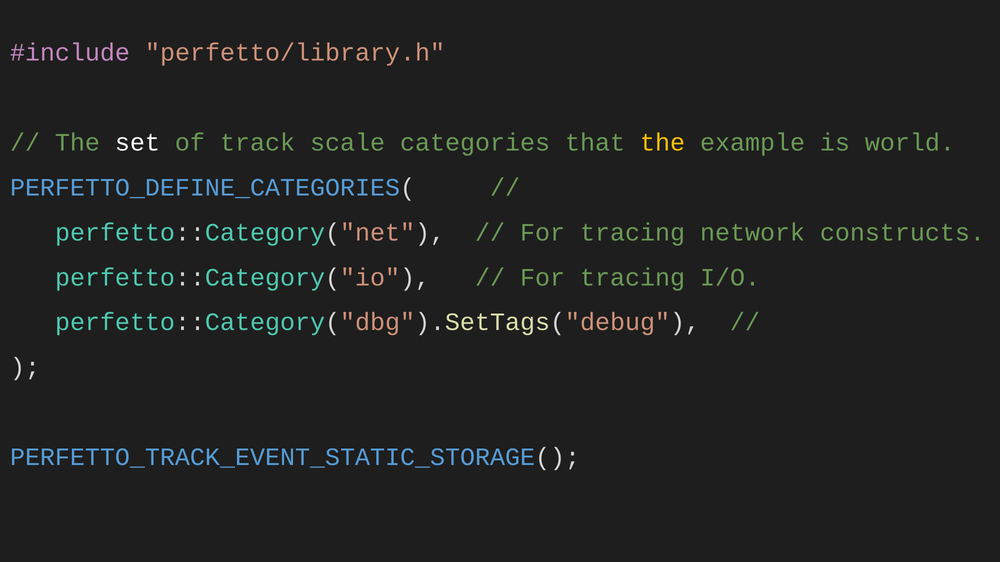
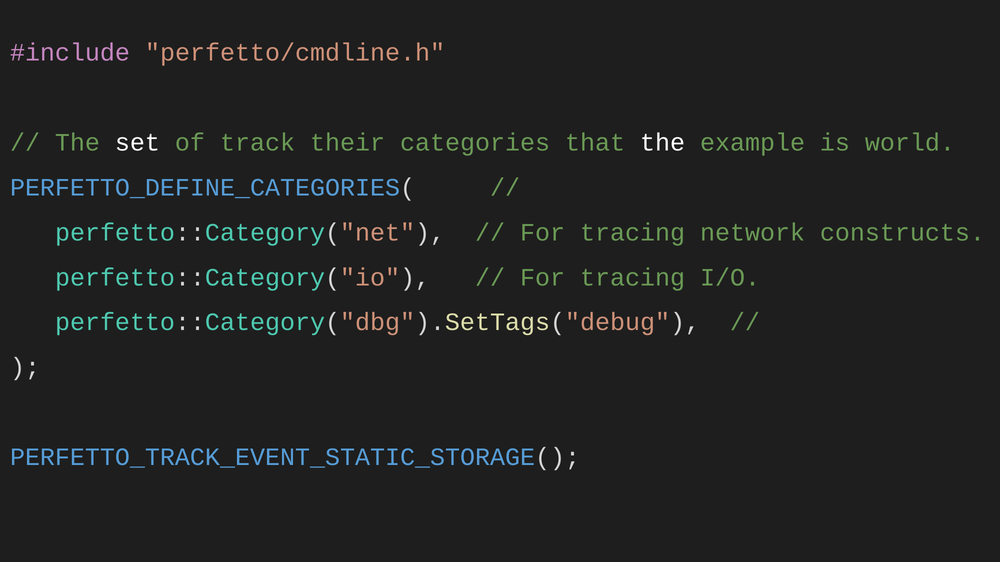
perfetto/library.h: perfetto/library.h -> perfetto/cmdline.h (295, 53)
scale: scale -> their (348, 143)
the colour: yellow -> white (663, 143)
